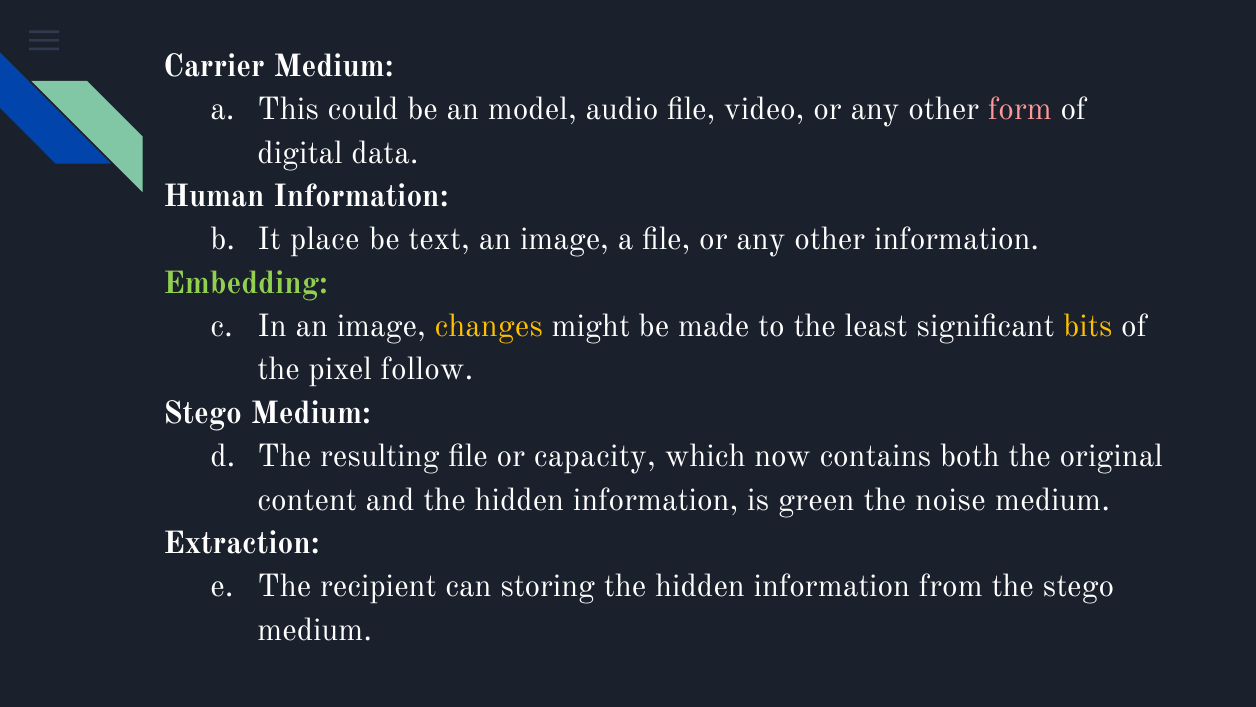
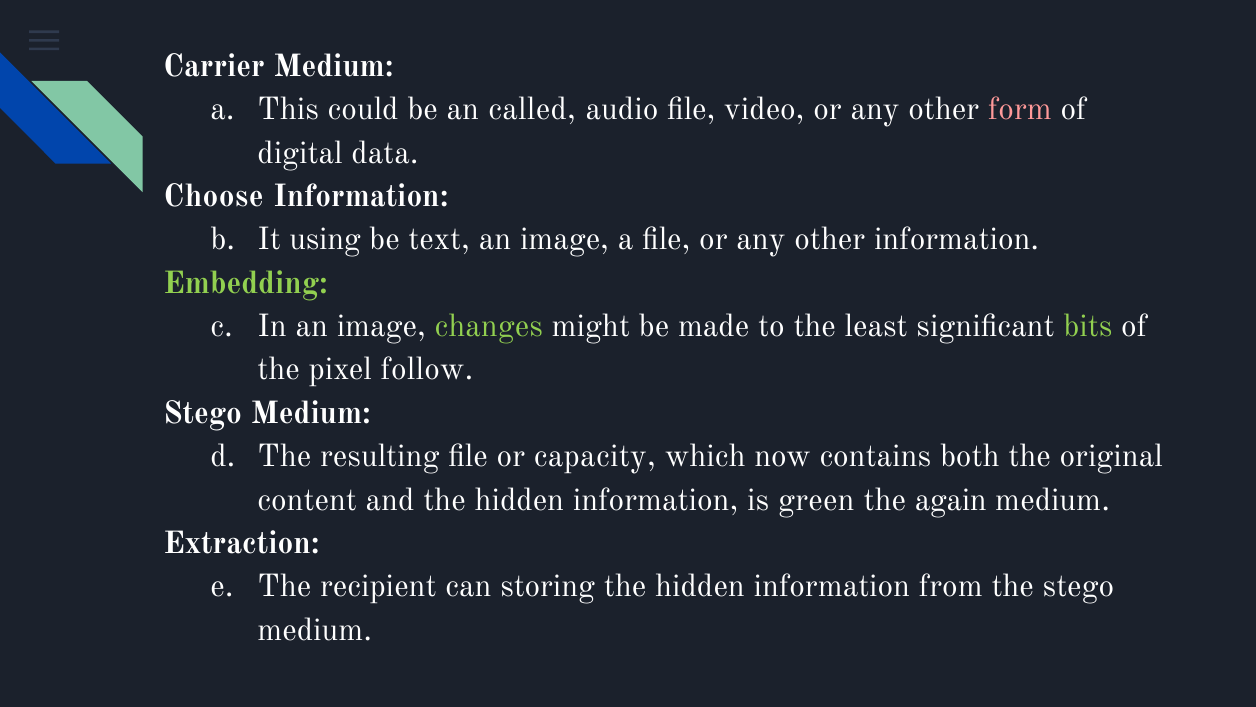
model: model -> called (532, 109)
Human: Human -> Choose (214, 196)
place: place -> using (325, 239)
changes colour: yellow -> light green (489, 326)
bits colour: yellow -> light green (1088, 326)
noise: noise -> again (951, 499)
